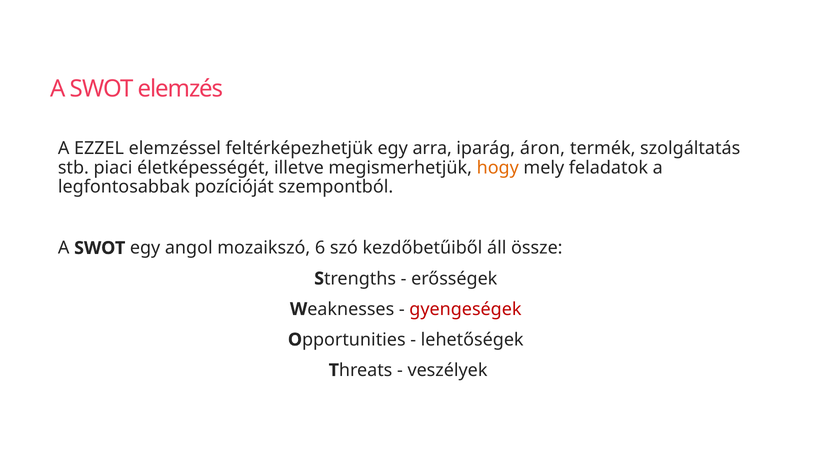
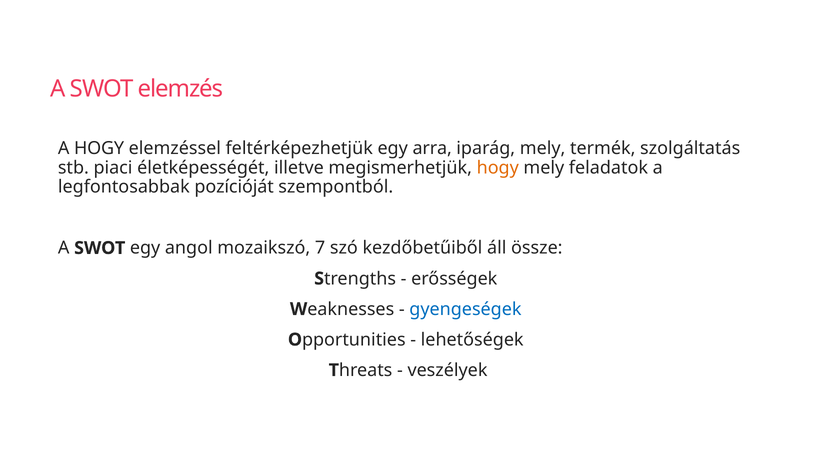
A EZZEL: EZZEL -> HOGY (99, 148)
iparág áron: áron -> mely (543, 148)
6: 6 -> 7 (320, 248)
gyengeségek colour: red -> blue (465, 309)
